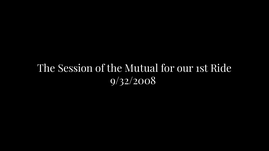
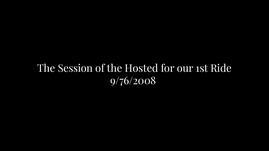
Mutual: Mutual -> Hosted (142, 69)
9/32/2008: 9/32/2008 -> 9/76/2008 (133, 81)
